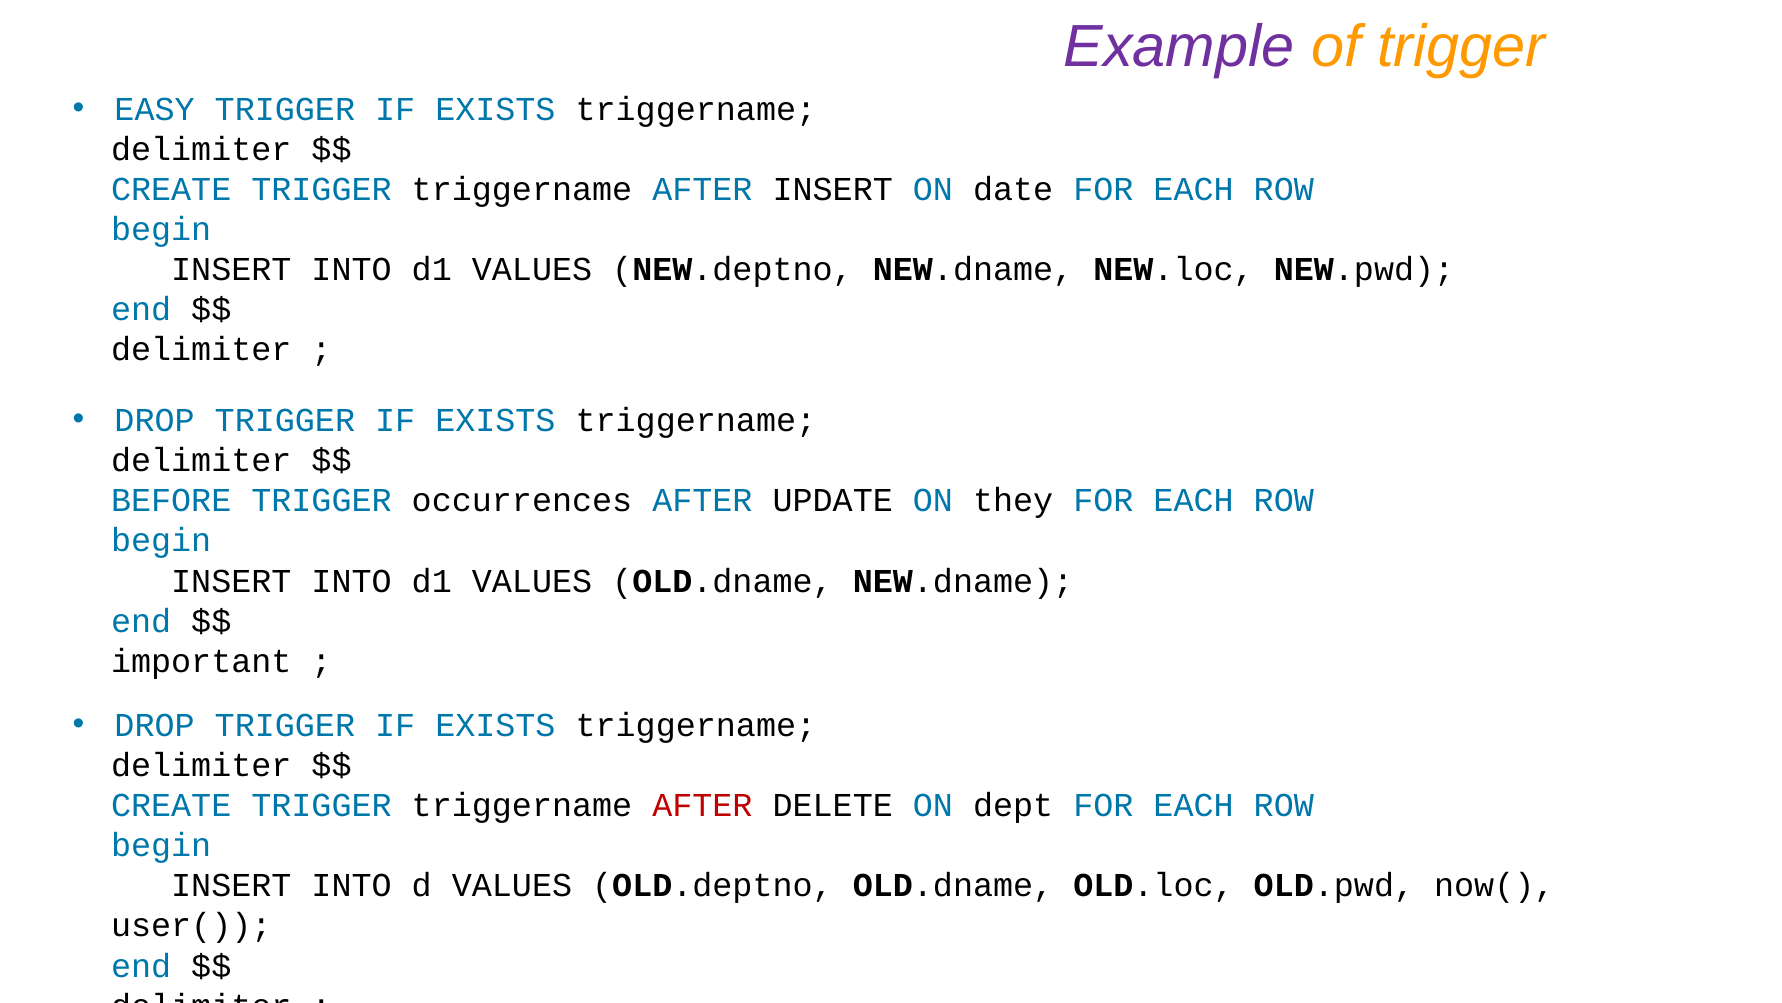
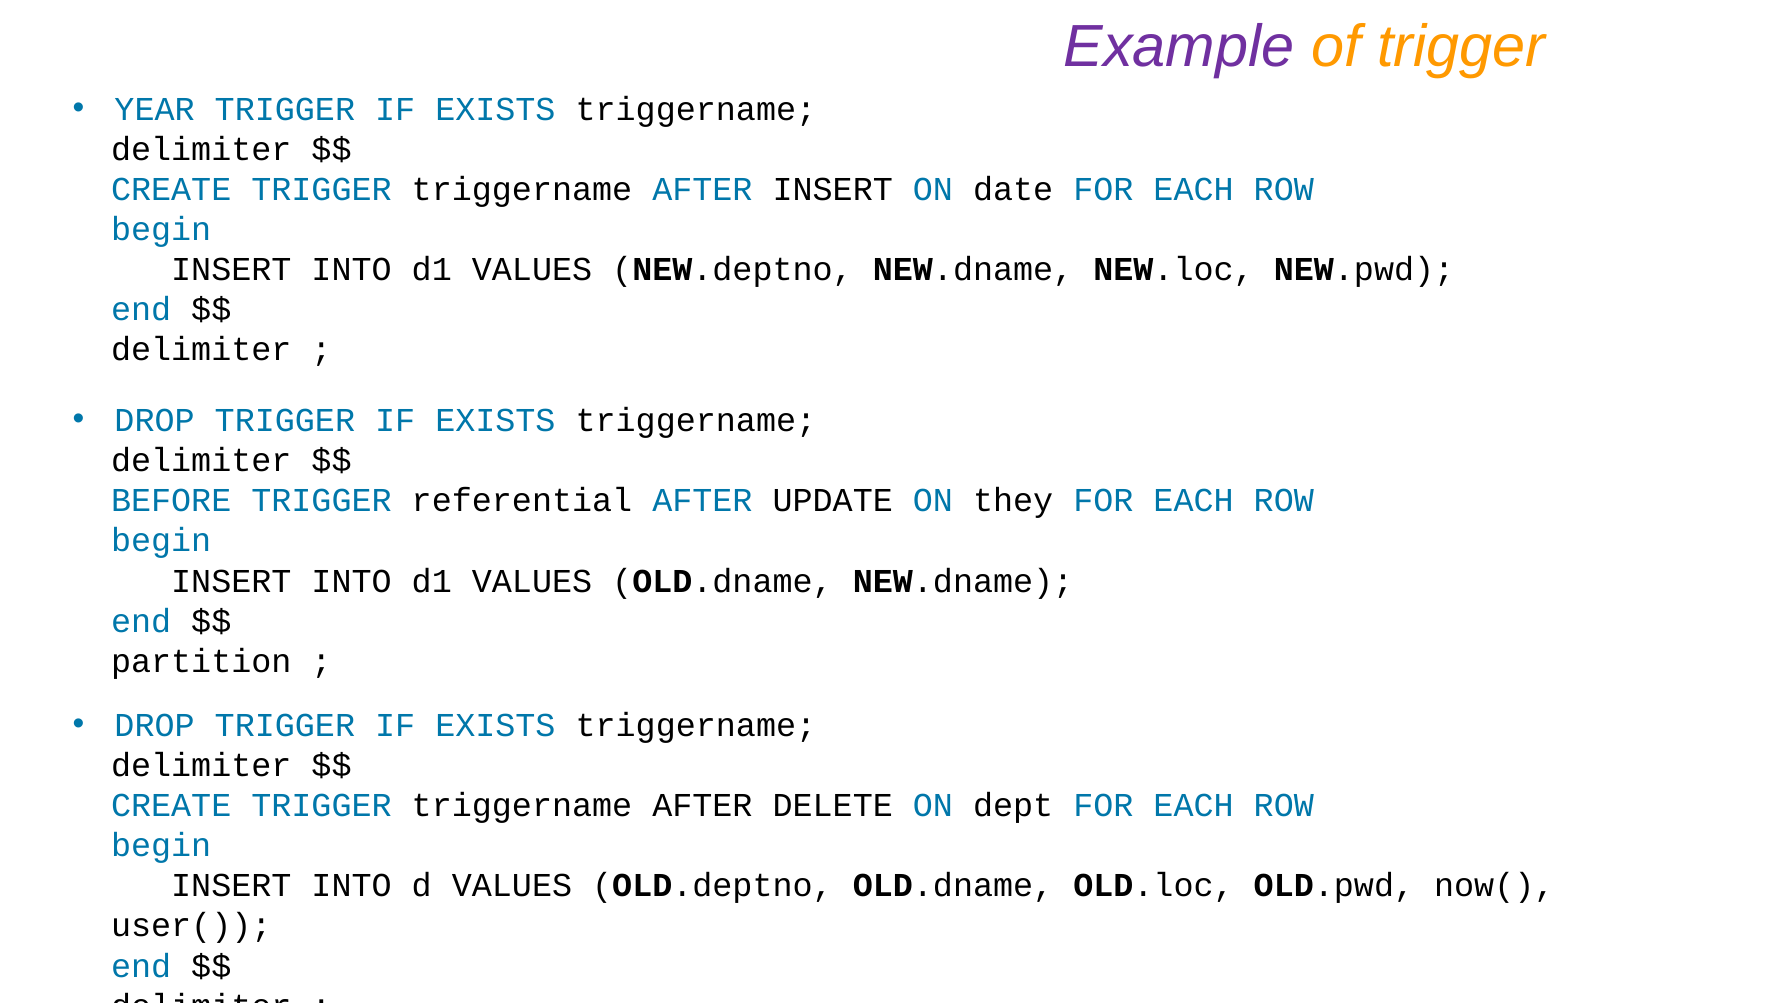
EASY: EASY -> YEAR (155, 109)
occurrences: occurrences -> referential (522, 501)
important: important -> partition (201, 661)
AFTER colour: red -> black (702, 805)
